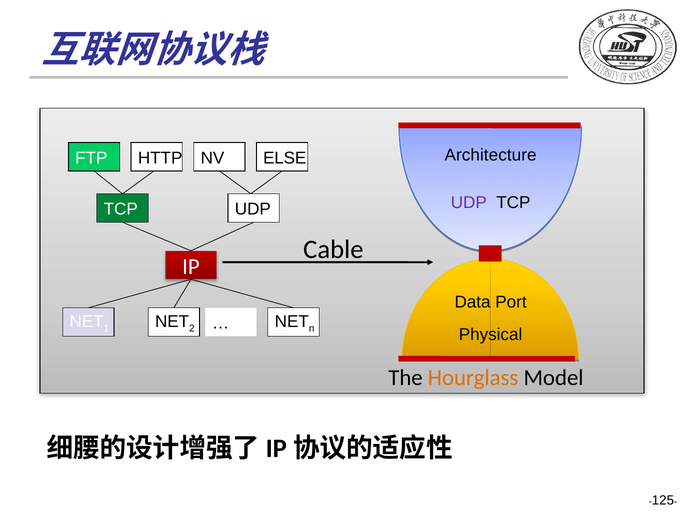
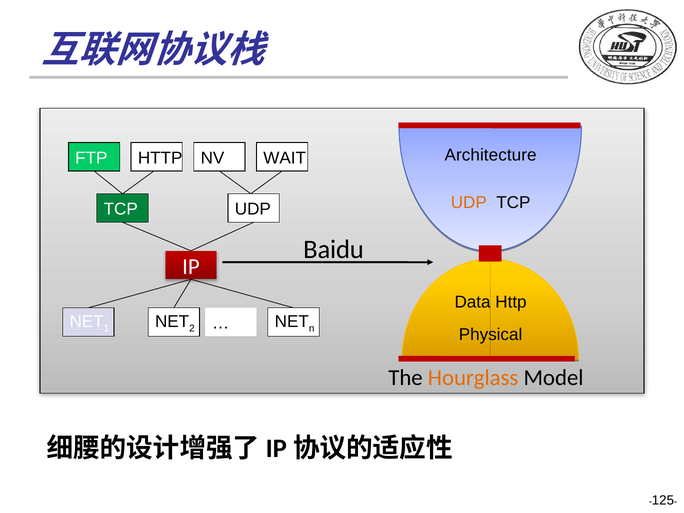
ELSE: ELSE -> WAIT (285, 158)
UDP colour: purple -> orange (469, 203)
Cable: Cable -> Baidu (334, 249)
Data Port: Port -> Http (511, 302)
